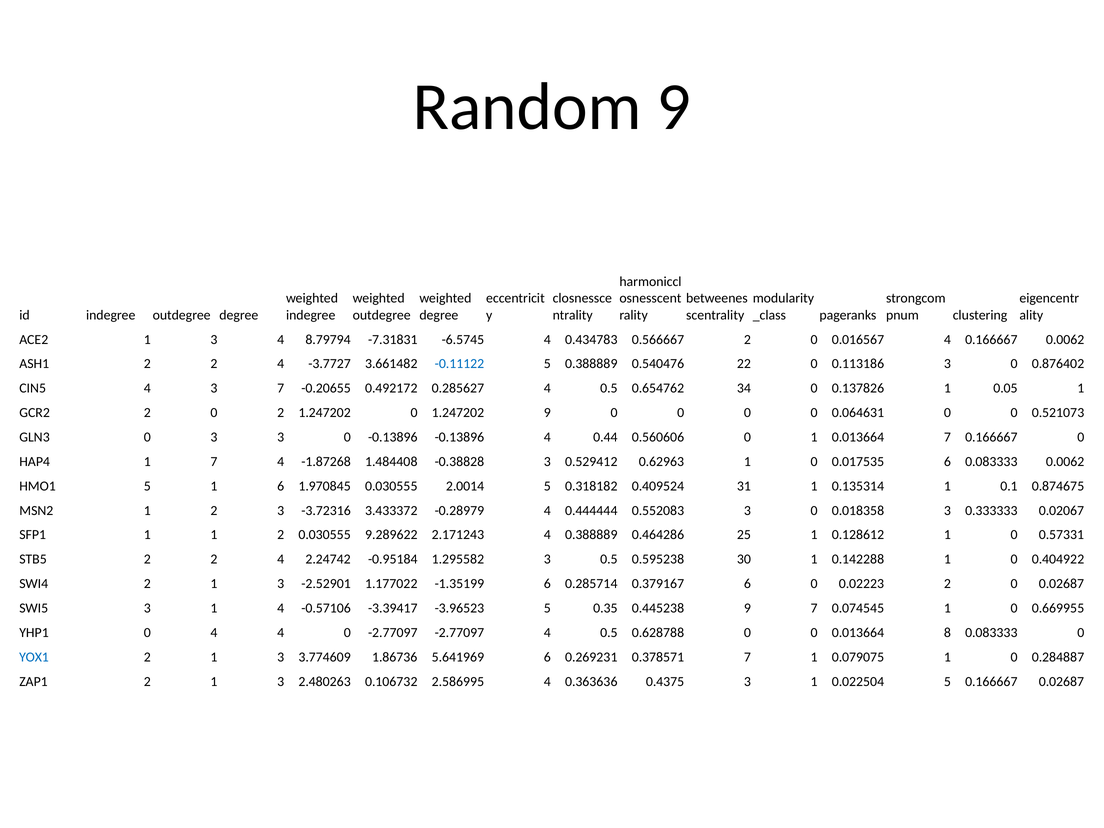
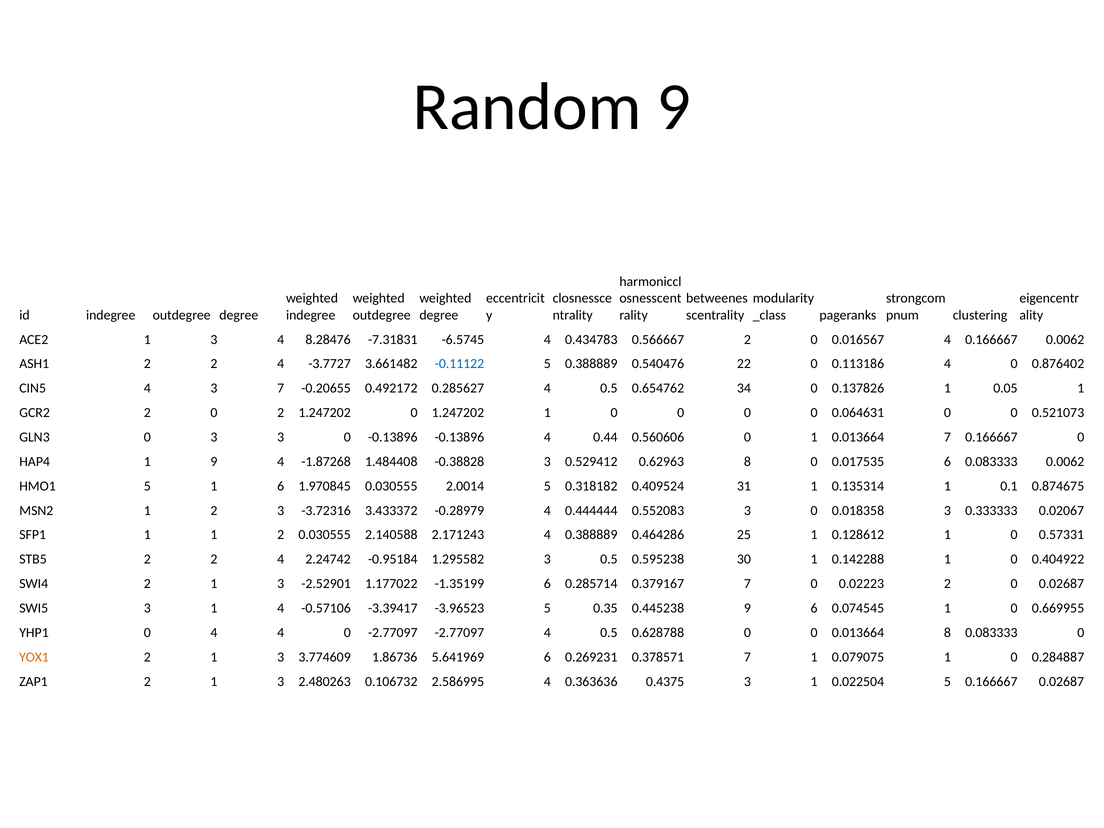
8.79794: 8.79794 -> 8.28476 (328, 340)
0.113186 3: 3 -> 4 (947, 364)
1.247202 9: 9 -> 1 (547, 413)
1 7: 7 -> 9 (214, 462)
0.62963 1: 1 -> 8 (747, 462)
9.289622: 9.289622 -> 2.140588 (391, 535)
0.379167 6: 6 -> 7 (747, 584)
9 7: 7 -> 6 (814, 608)
YOX1 colour: blue -> orange (34, 657)
